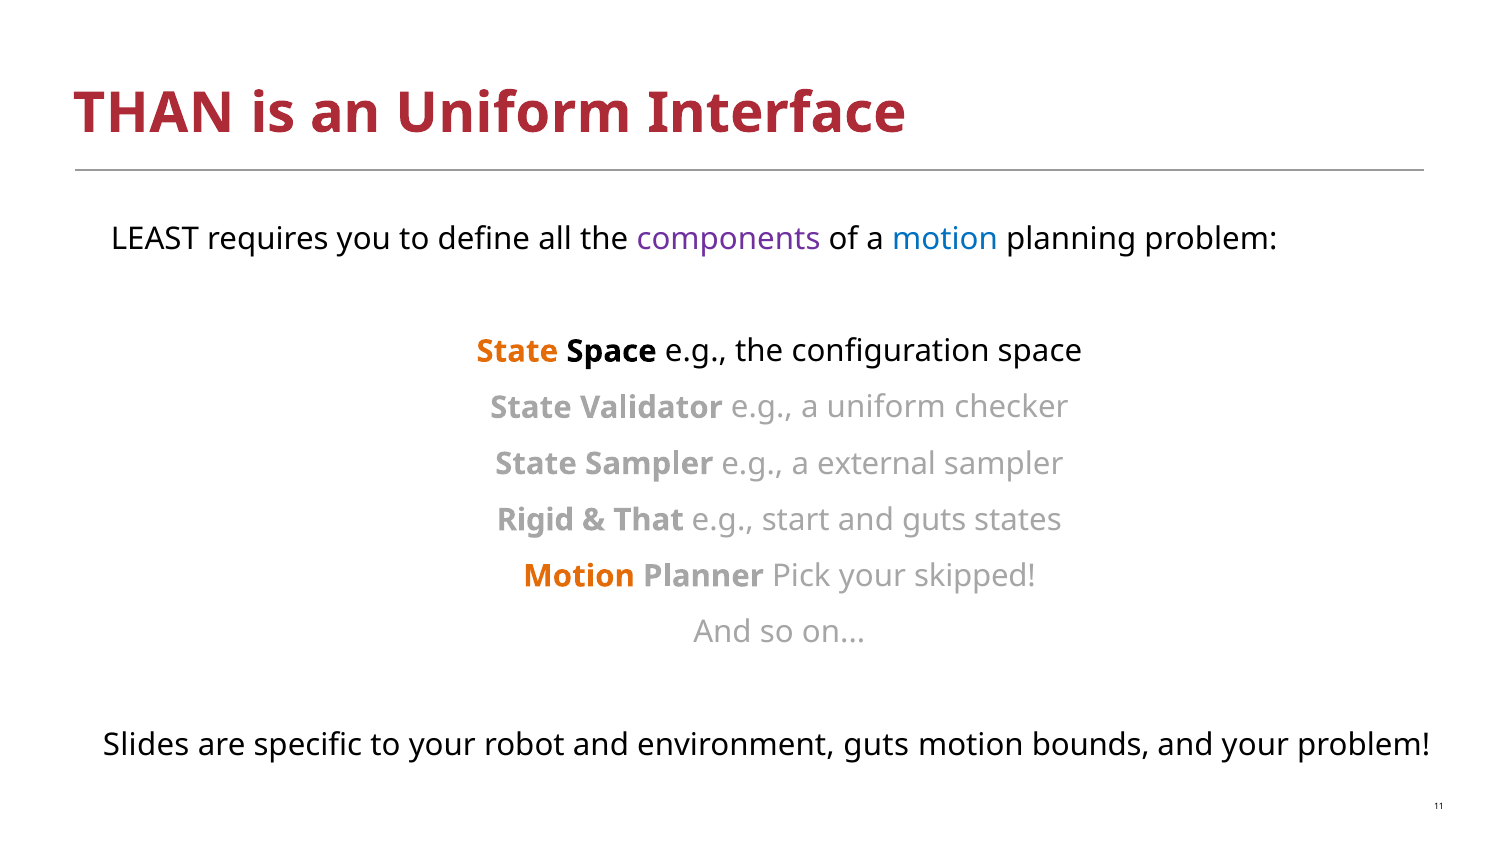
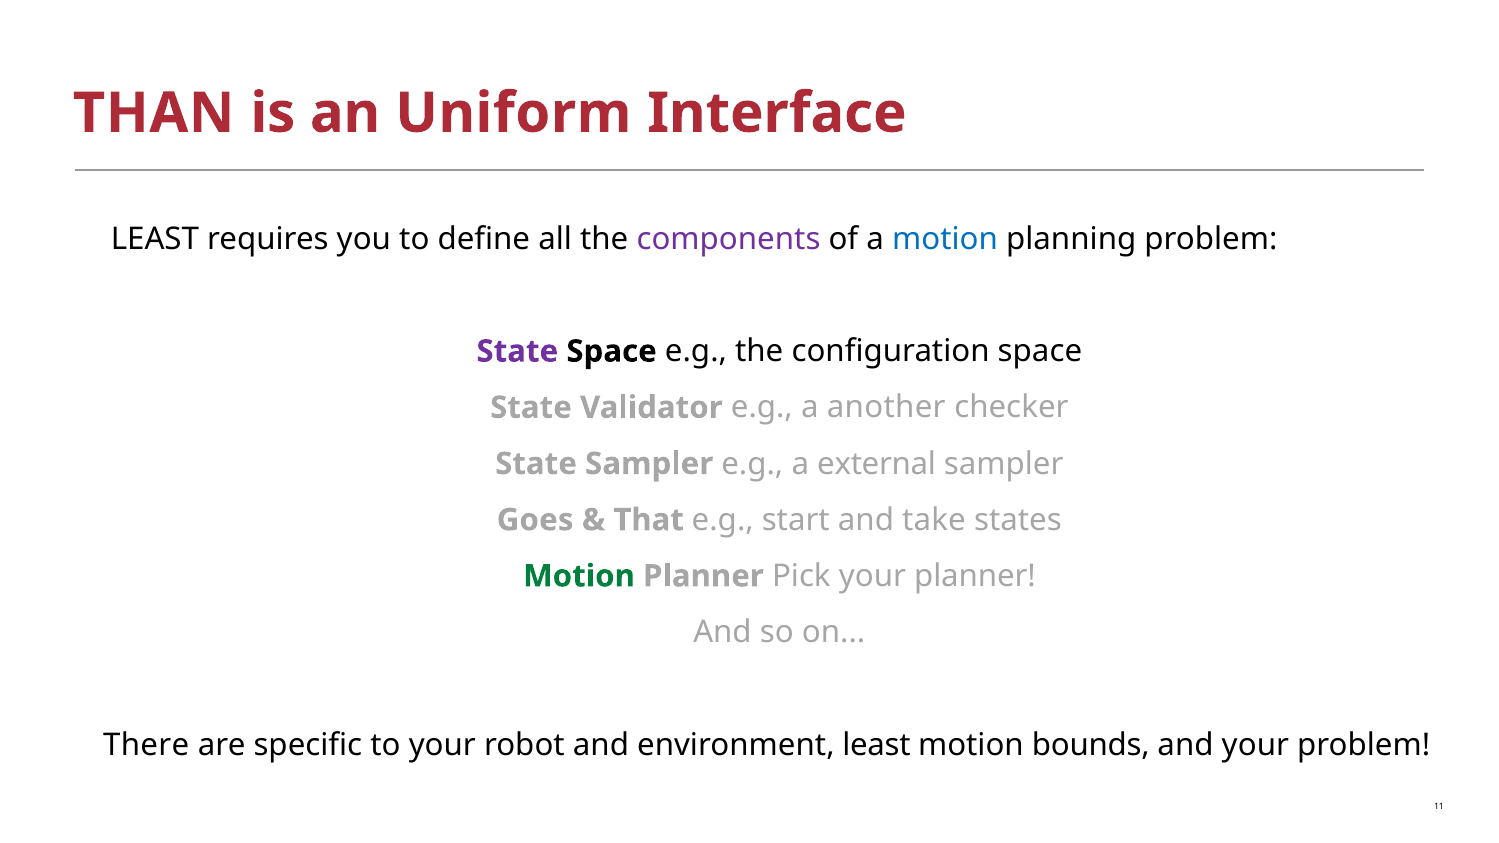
State colour: orange -> purple (517, 351)
a uniform: uniform -> another (886, 408)
Rigid: Rigid -> Goes (535, 520)
and guts: guts -> take (934, 520)
Motion colour: orange -> green (579, 576)
your skipped: skipped -> planner (975, 576)
Slides: Slides -> There (146, 745)
environment guts: guts -> least (876, 745)
